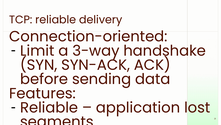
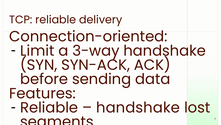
application: application -> handshake (138, 107)
